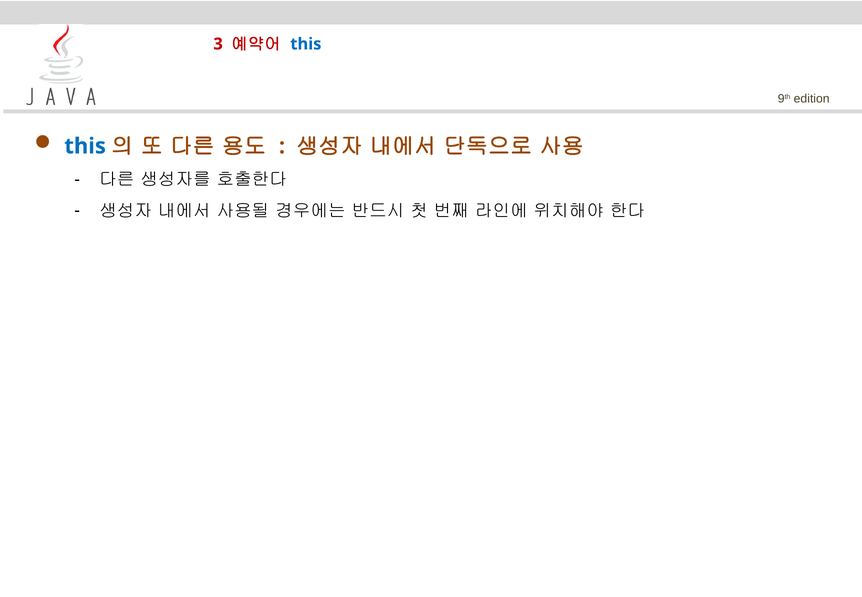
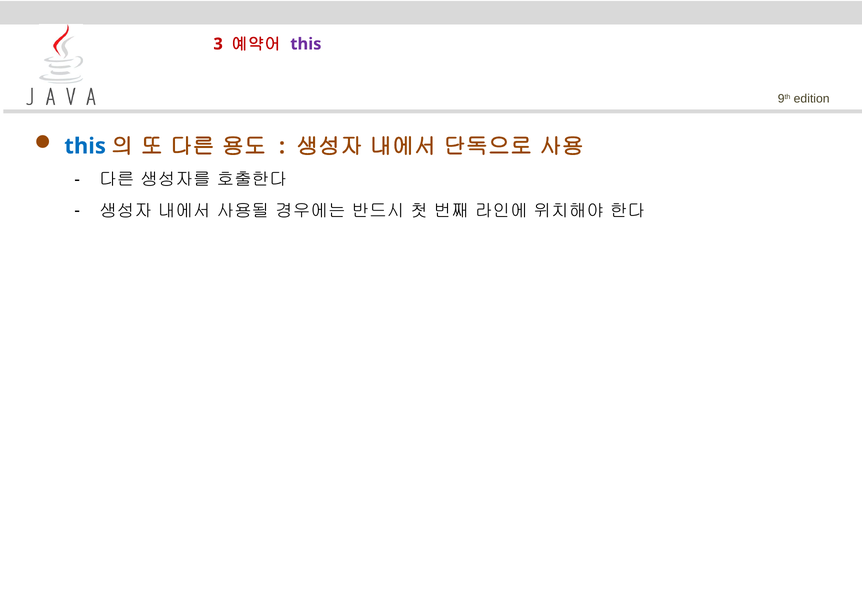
this colour: blue -> purple (306, 44)
